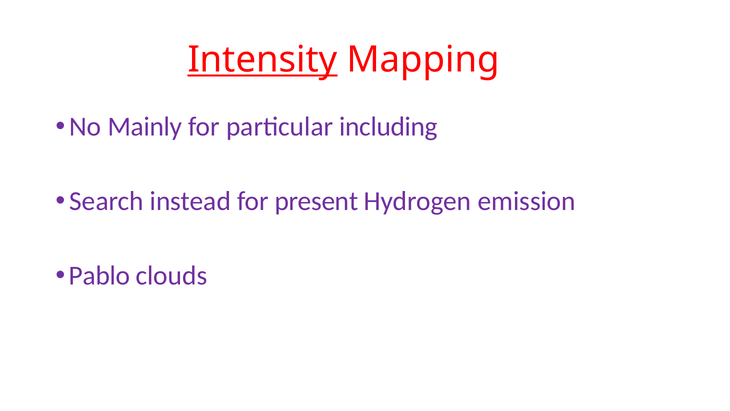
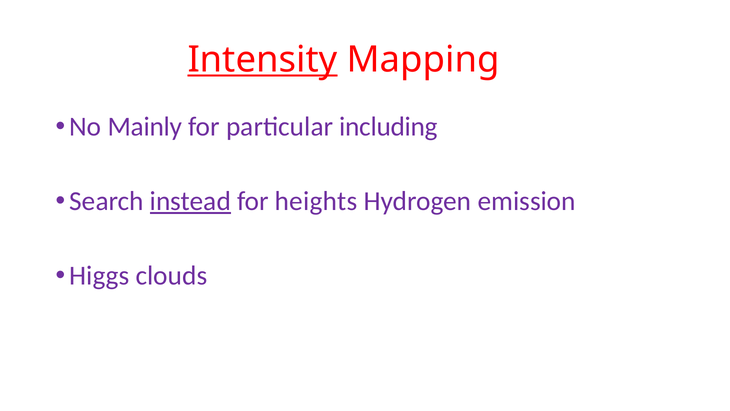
instead underline: none -> present (190, 201)
present: present -> heights (316, 201)
Pablo: Pablo -> Higgs (99, 275)
